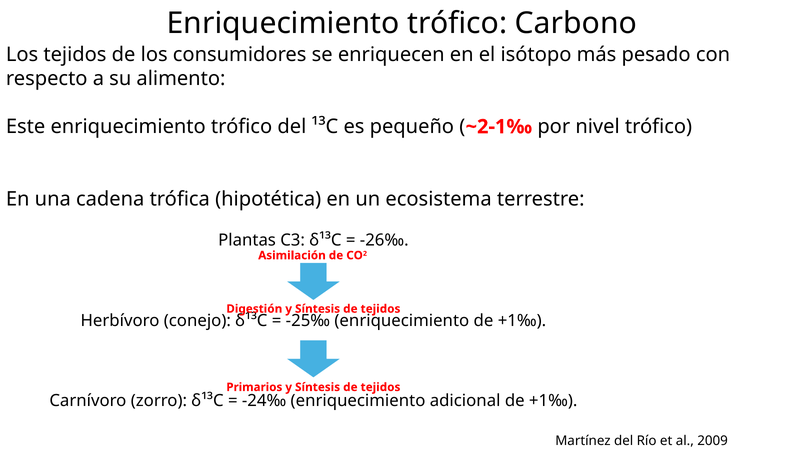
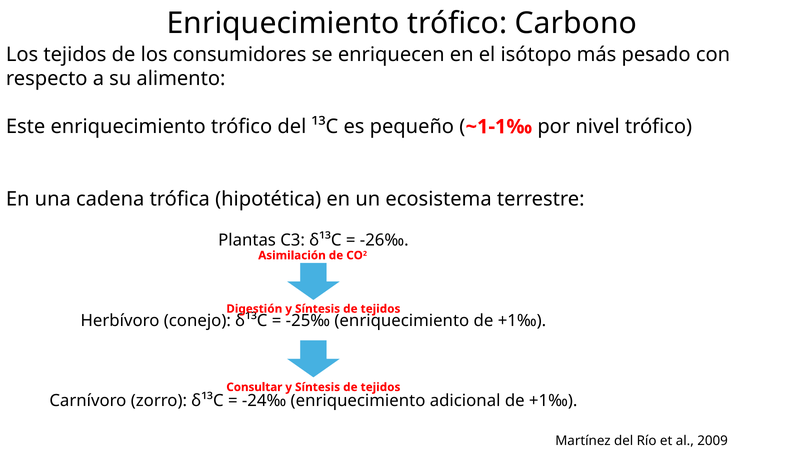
~2-1‰: ~2-1‰ -> ~1-1‰ (499, 127)
Primarios: Primarios -> Consultar (254, 387)
